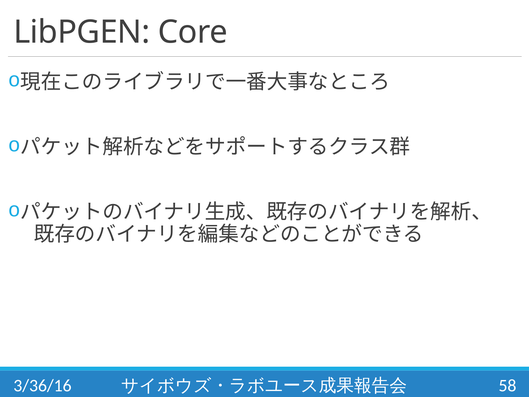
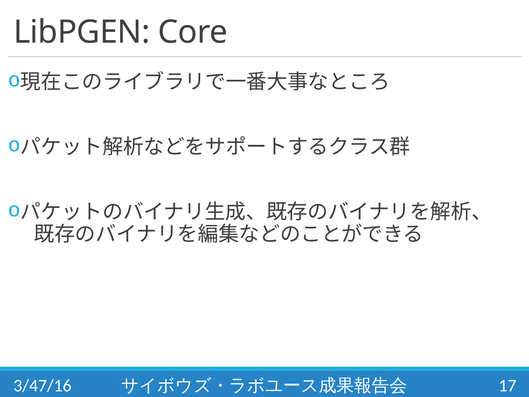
3/36/16: 3/36/16 -> 3/47/16 (42, 385)
58: 58 -> 17 (507, 385)
